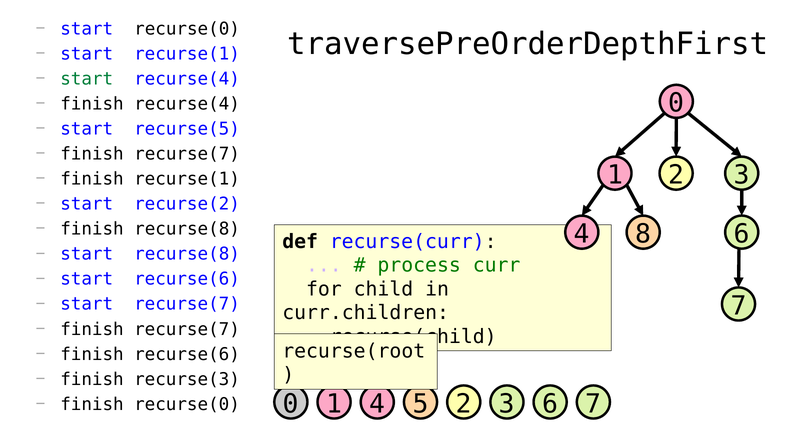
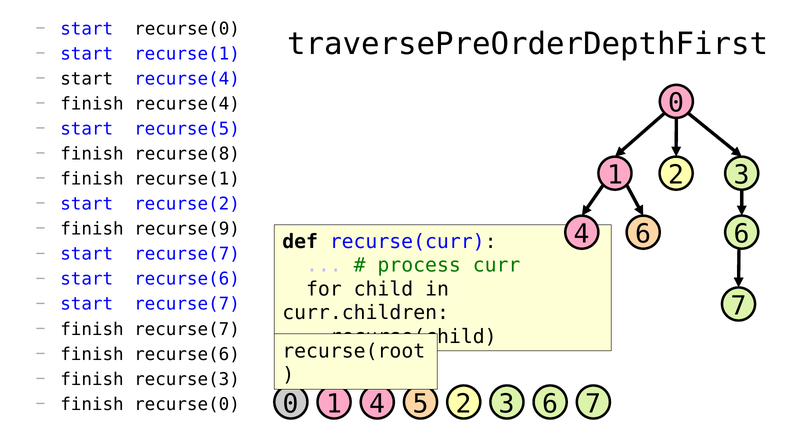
start colour: green -> black (87, 79)
recurse(7: recurse(7 -> recurse(8 (187, 154)
4 8: 8 -> 6 (643, 234)
finish recurse(8: recurse(8 -> recurse(9 (187, 229)
recurse(8: recurse(8 -> recurse(7 (187, 254)
